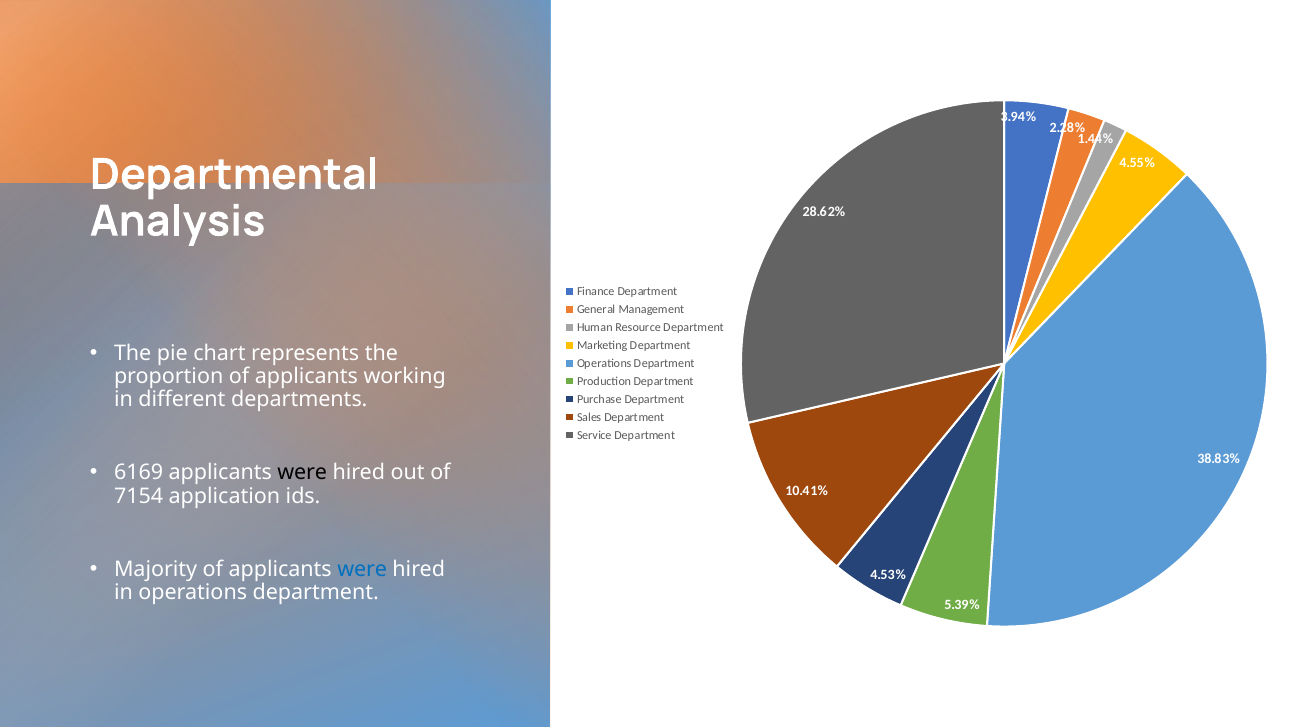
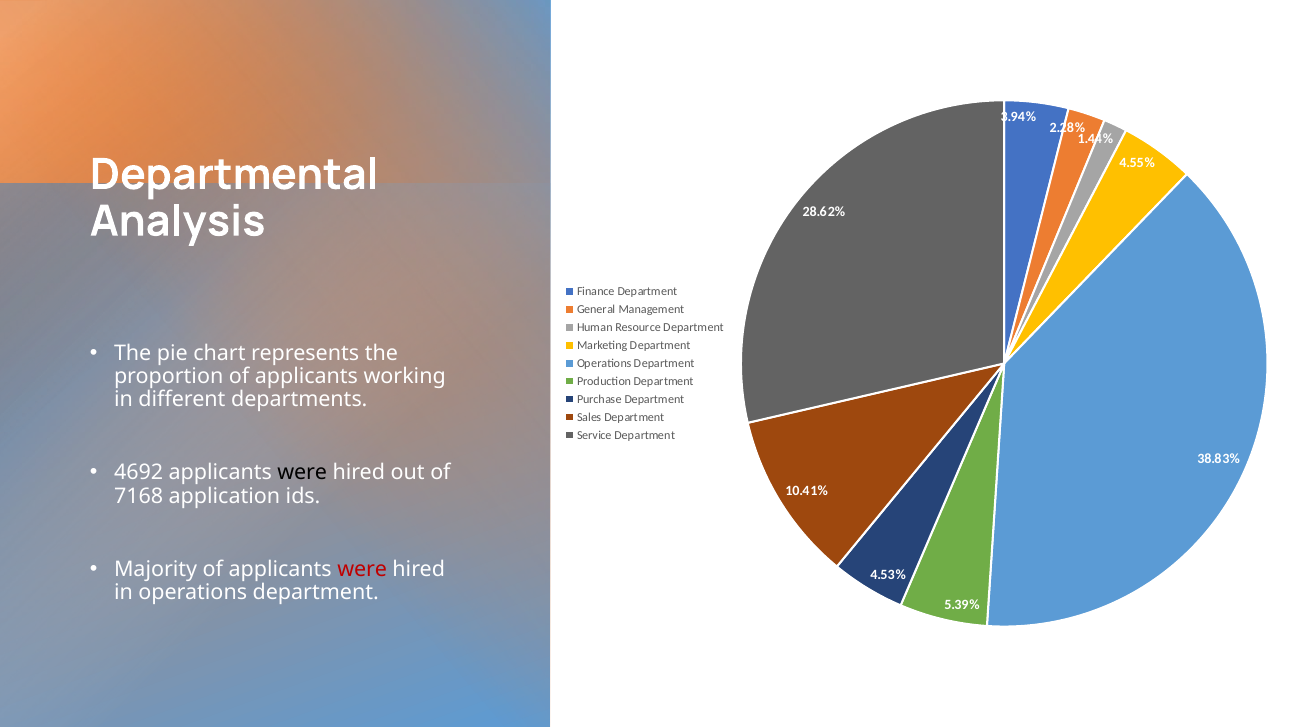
6169: 6169 -> 4692 (139, 473)
7154: 7154 -> 7168 (139, 496)
were colour: blue -> red (362, 570)
